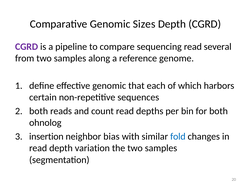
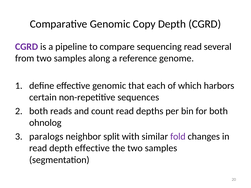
Sizes: Sizes -> Copy (144, 24)
insertion: insertion -> paralogs (46, 137)
bias: bias -> split (112, 137)
fold colour: blue -> purple (178, 137)
depth variation: variation -> effective (92, 148)
